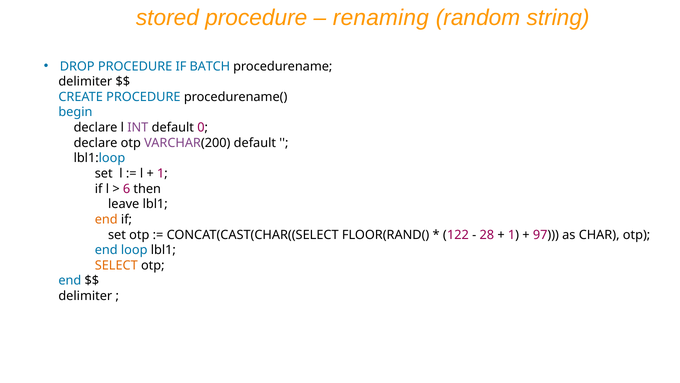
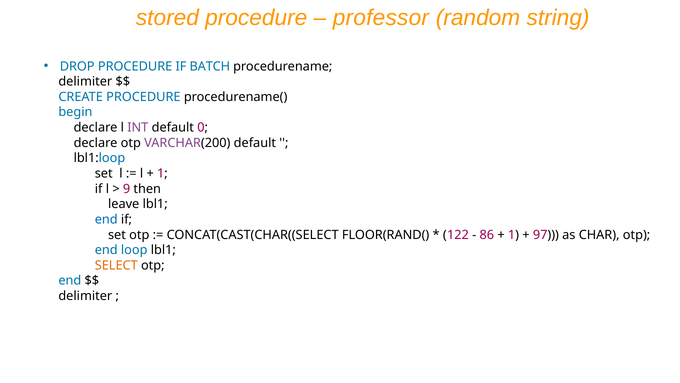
renaming: renaming -> professor (381, 18)
6: 6 -> 9 (127, 189)
end colour: orange -> blue (106, 219)
28: 28 -> 86 (487, 235)
